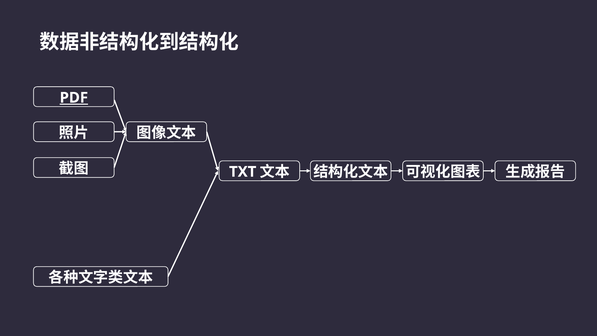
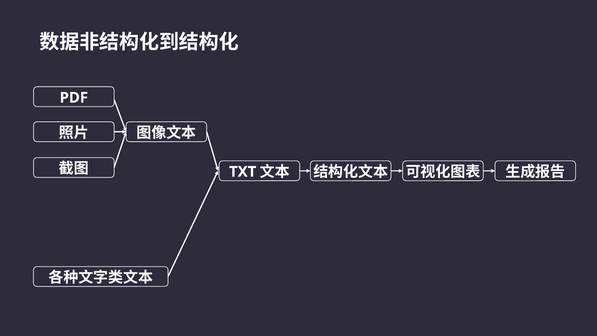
PDF underline: present -> none (74, 98)
